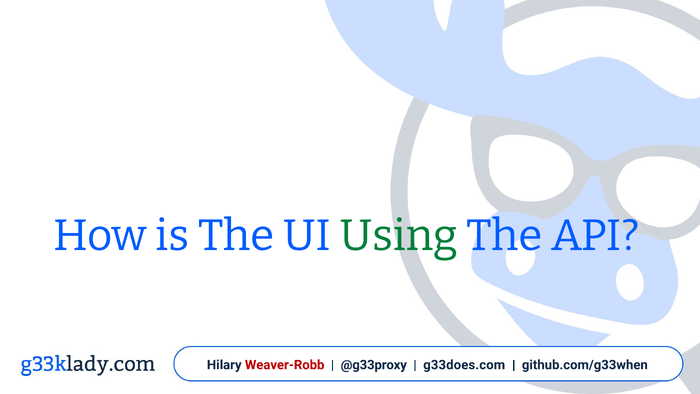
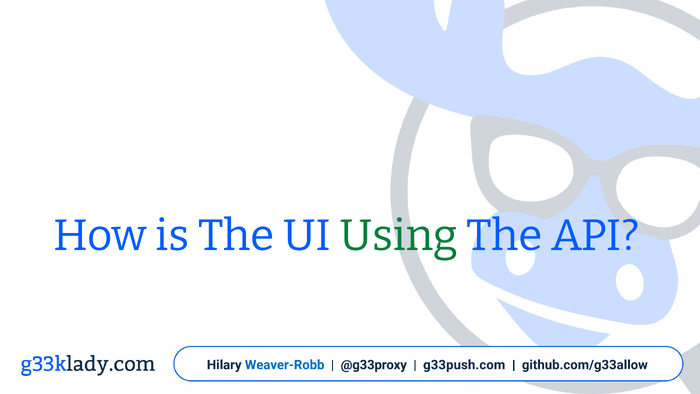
Weaver-Robb colour: red -> blue (285, 365)
g33does.com: g33does.com -> g33push.com (464, 365)
github.com/g33when: github.com/g33when -> github.com/g33allow (585, 365)
